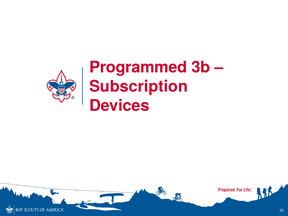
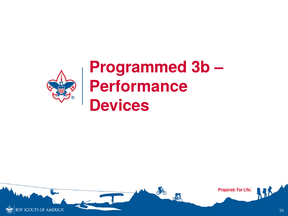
Subscription: Subscription -> Performance (139, 86)
